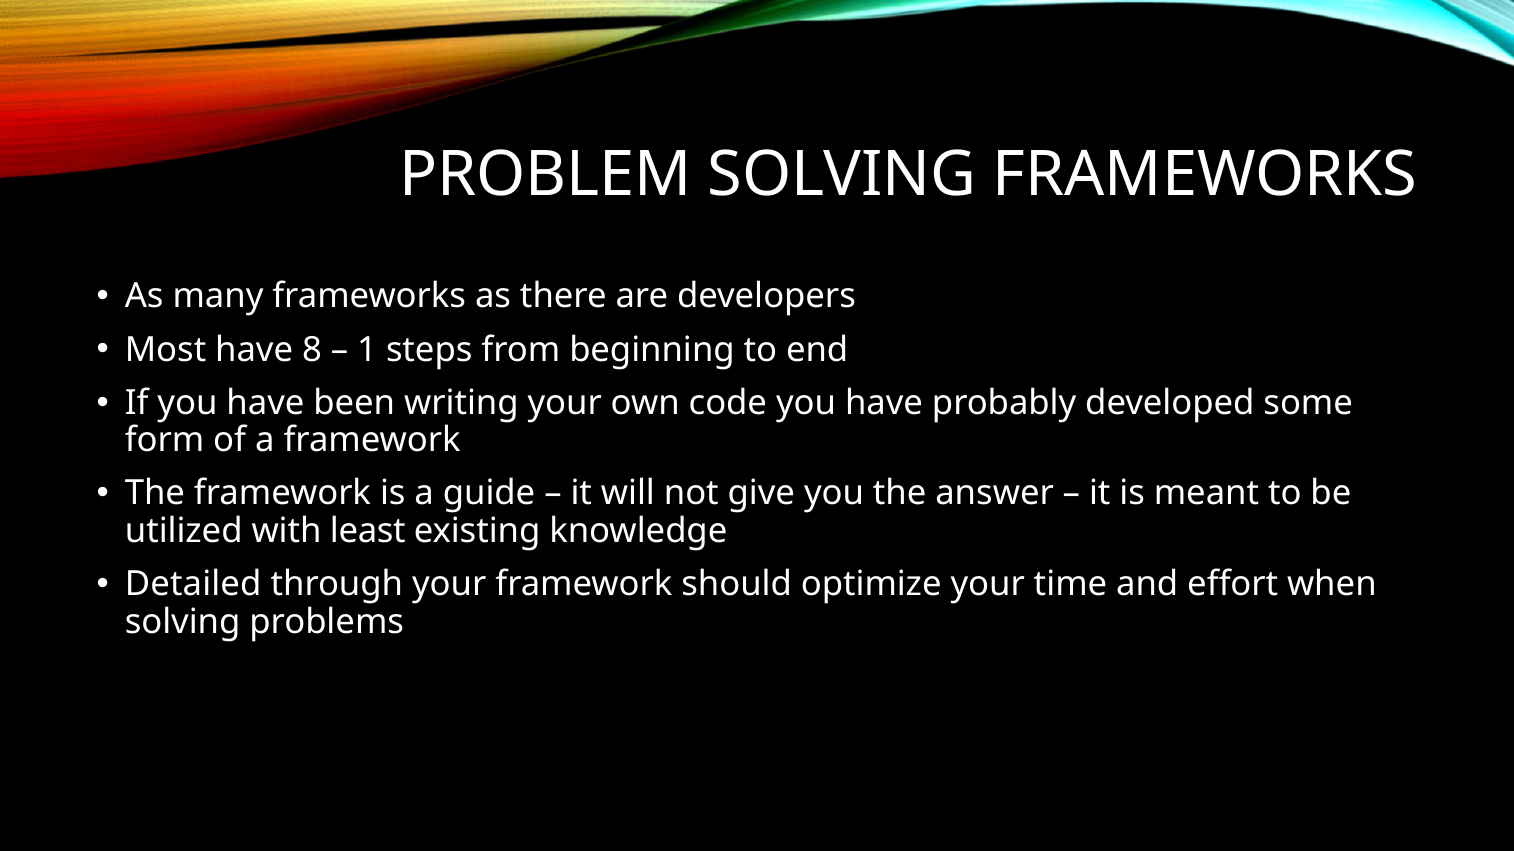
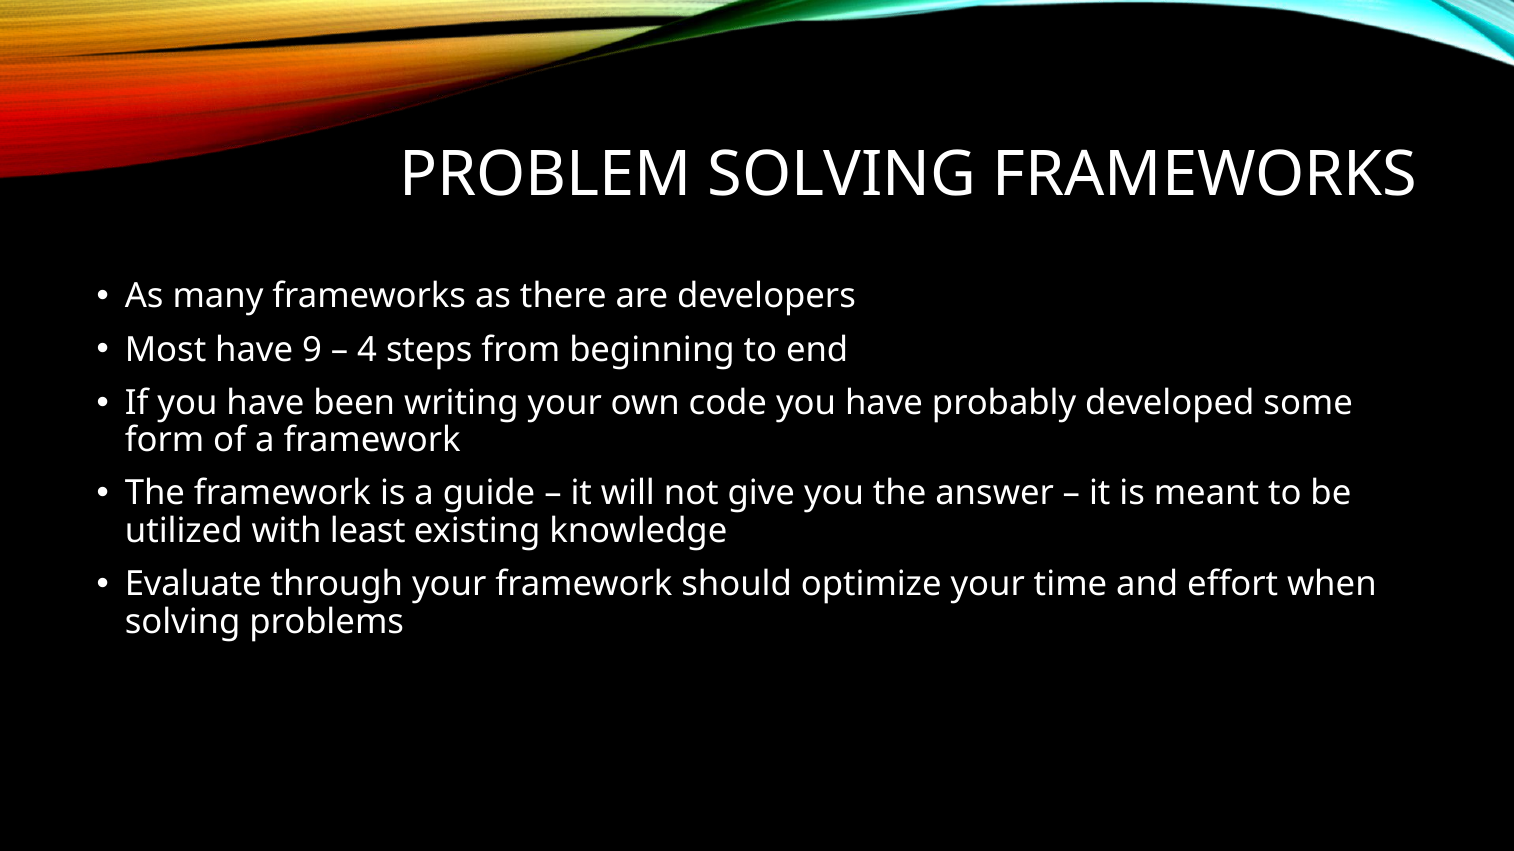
8: 8 -> 9 (312, 350)
1: 1 -> 4 (367, 350)
Detailed: Detailed -> Evaluate (193, 585)
